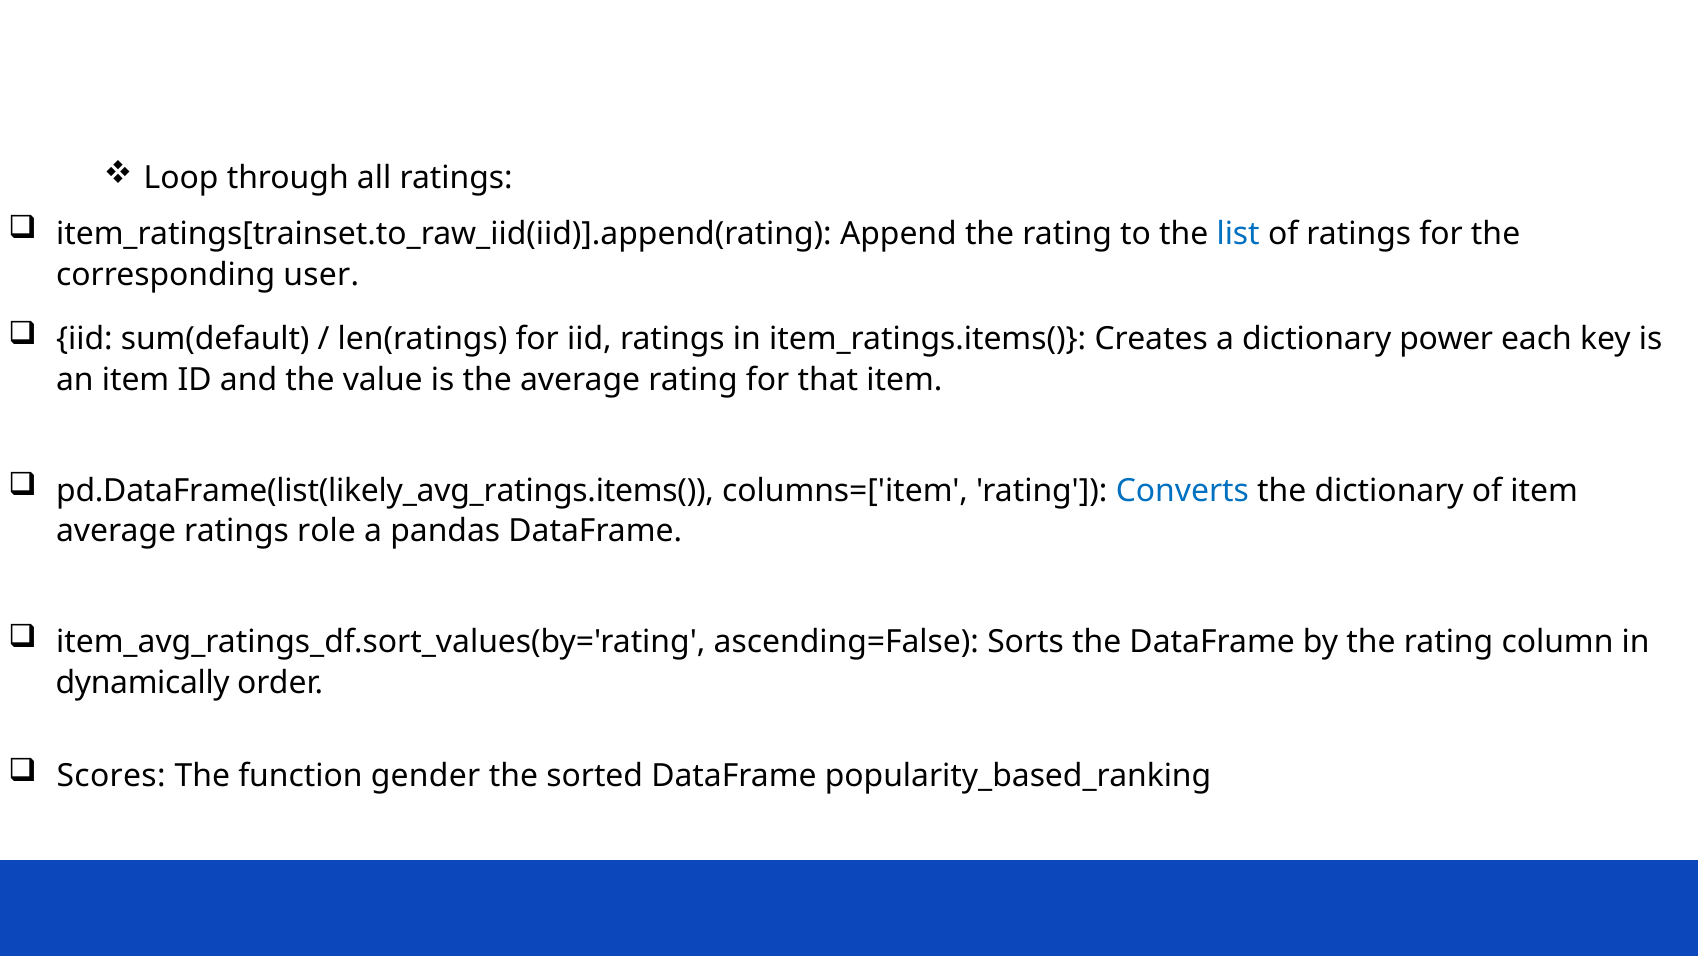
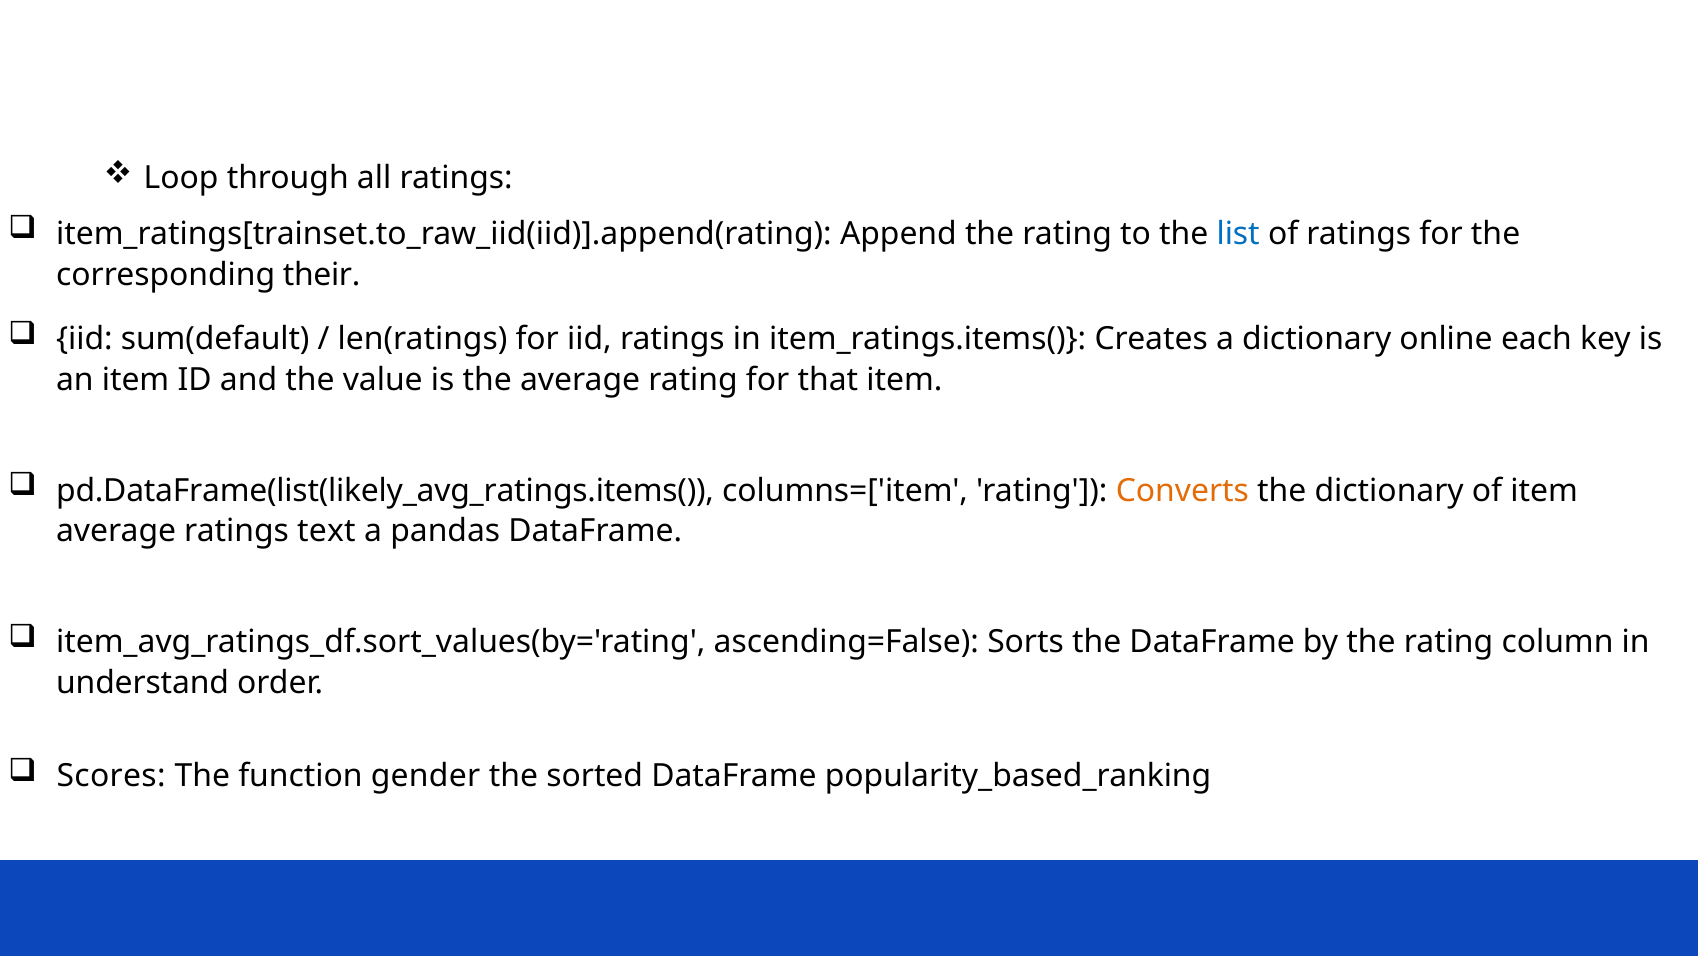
user: user -> their (322, 274)
power: power -> online (1446, 339)
Converts colour: blue -> orange (1182, 490)
role: role -> text (326, 531)
dynamically: dynamically -> understand (143, 682)
